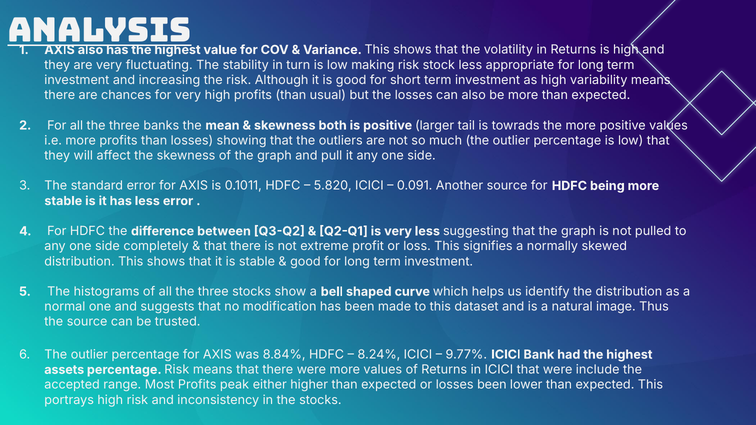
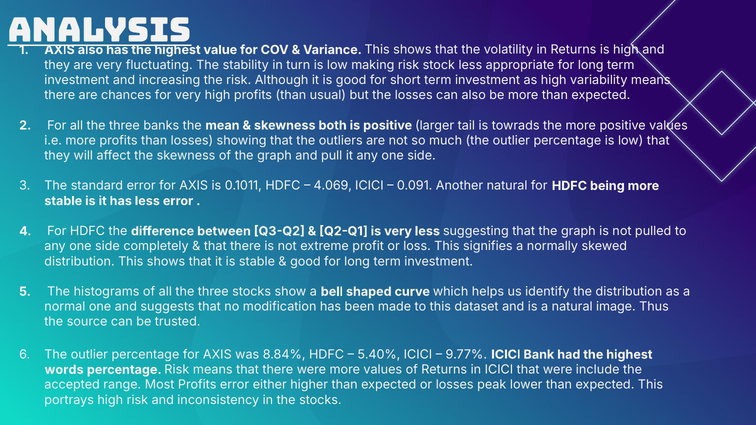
5.820: 5.820 -> 4.069 (333, 186)
Another source: source -> natural (507, 186)
8.24%: 8.24% -> 5.40% (379, 355)
assets: assets -> words (64, 370)
Profits peak: peak -> error (235, 385)
losses been: been -> peak (492, 385)
